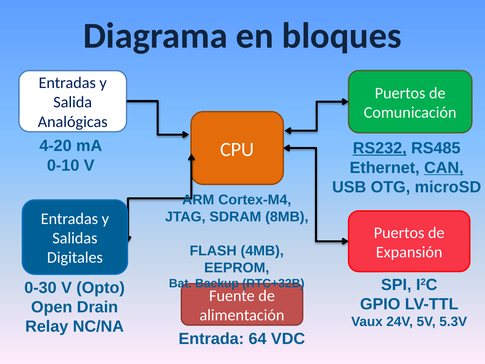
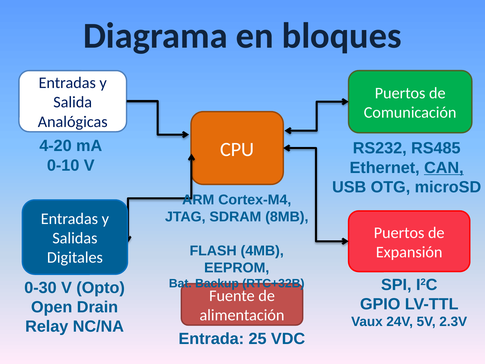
RS232 underline: present -> none (380, 148)
5.3V: 5.3V -> 2.3V (453, 322)
64: 64 -> 25 (258, 339)
